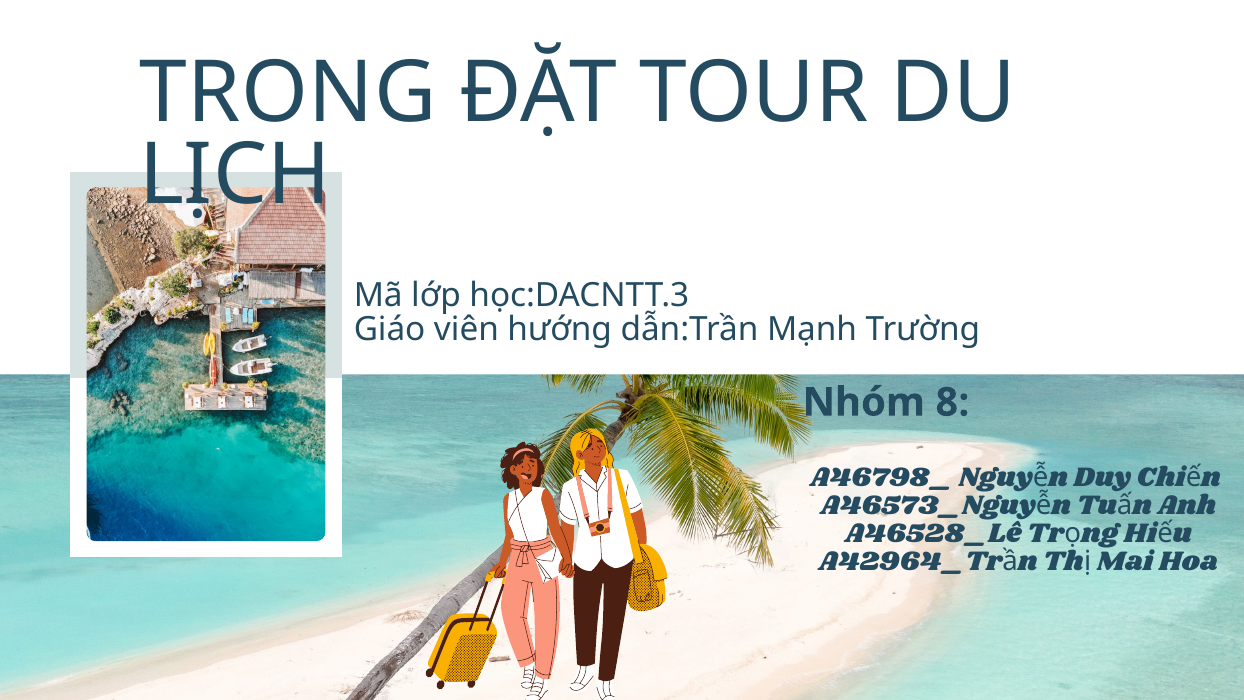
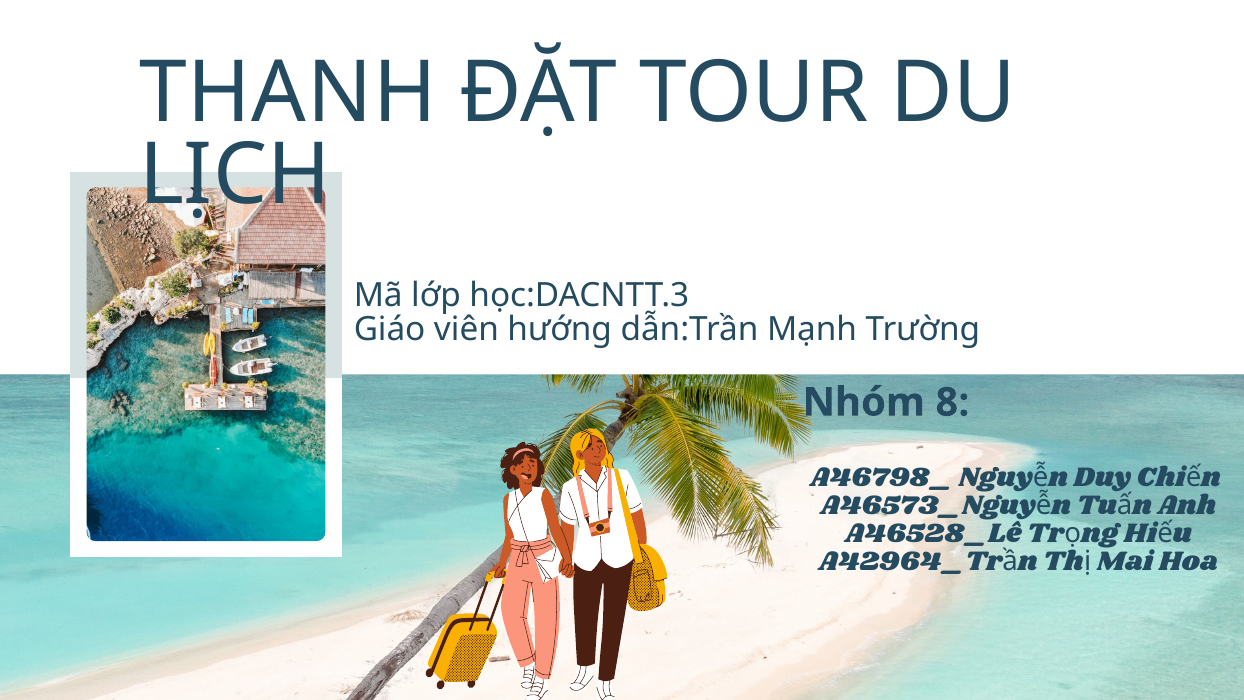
TRONG: TRONG -> THANH (288, 93)
